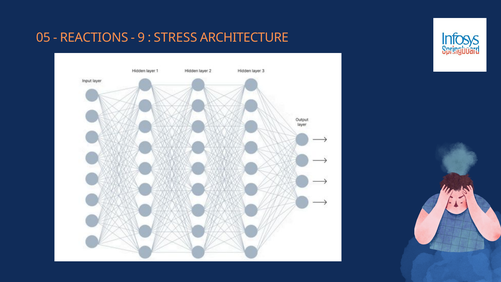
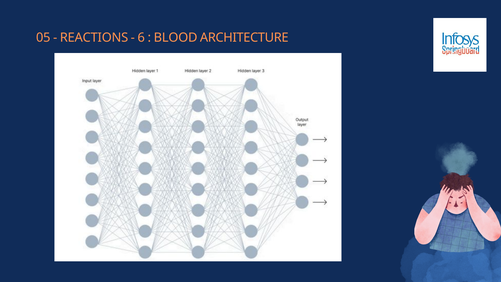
9: 9 -> 6 (141, 37)
STRESS: STRESS -> BLOOD (176, 37)
